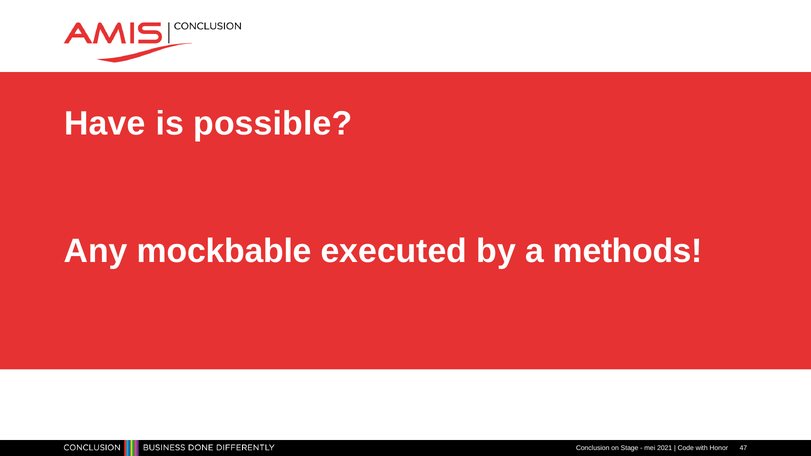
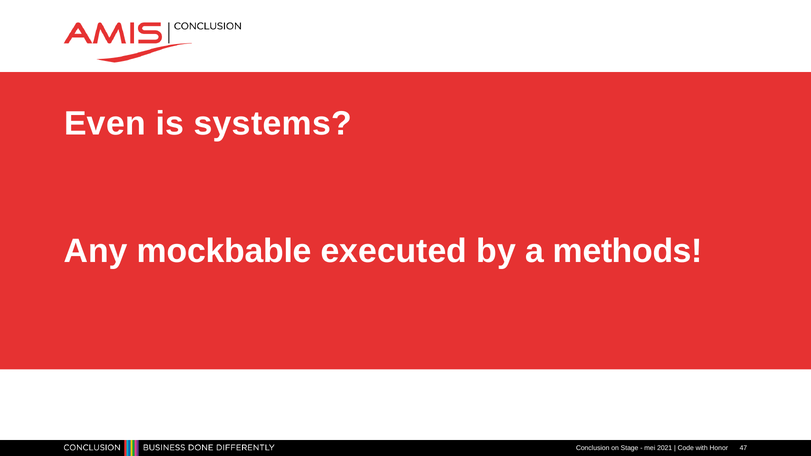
Have: Have -> Even (105, 124)
possible: possible -> systems (273, 124)
